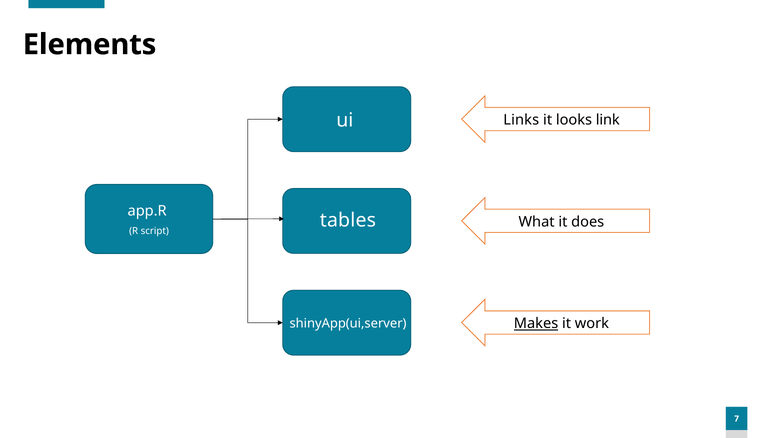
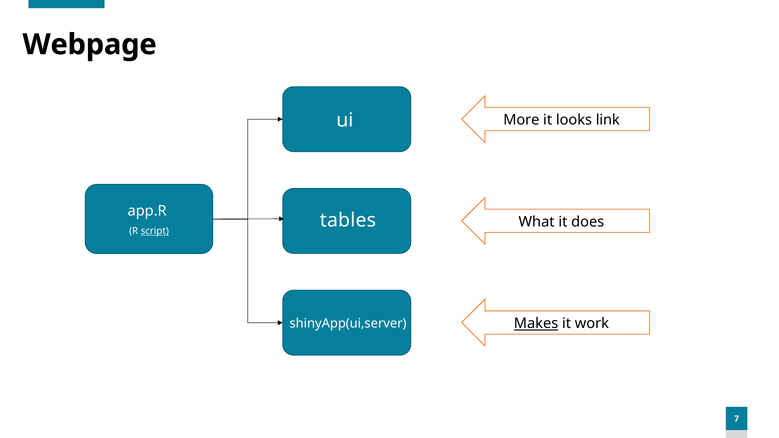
Elements: Elements -> Webpage (90, 45)
Links: Links -> More (521, 120)
script underline: none -> present (155, 231)
